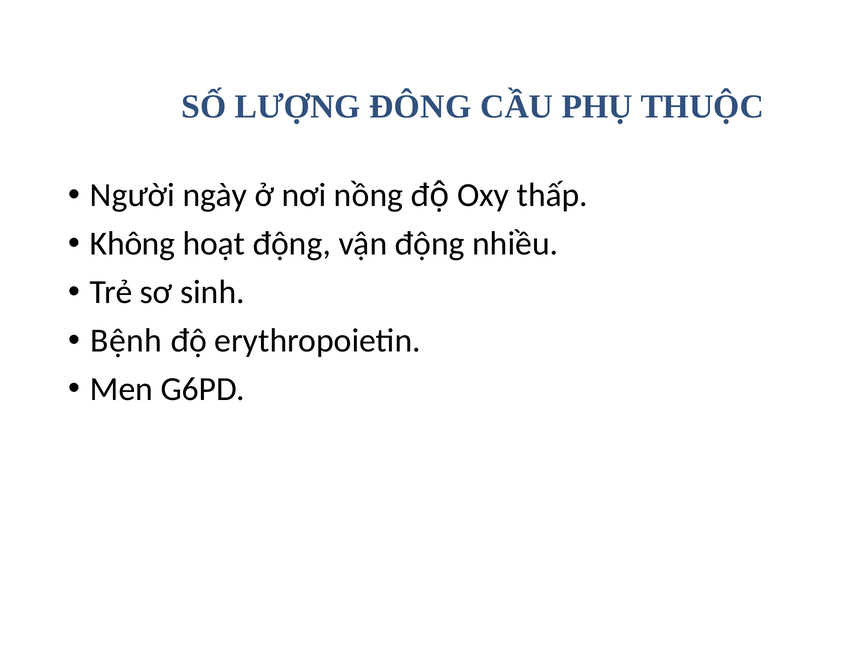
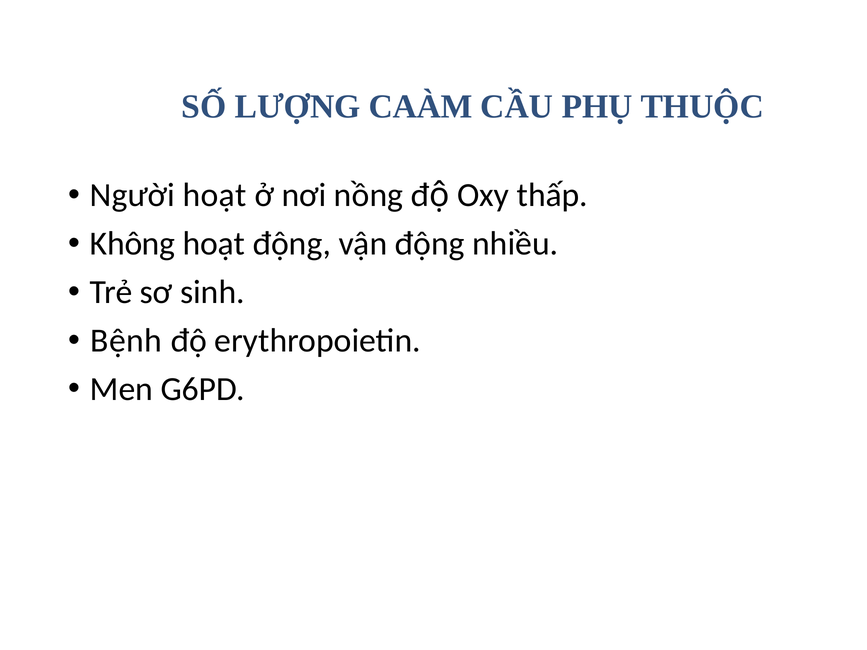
ĐÔNG: ĐÔNG -> CAÀM (421, 106)
Người ngày: ngày -> hoạt (215, 195)
